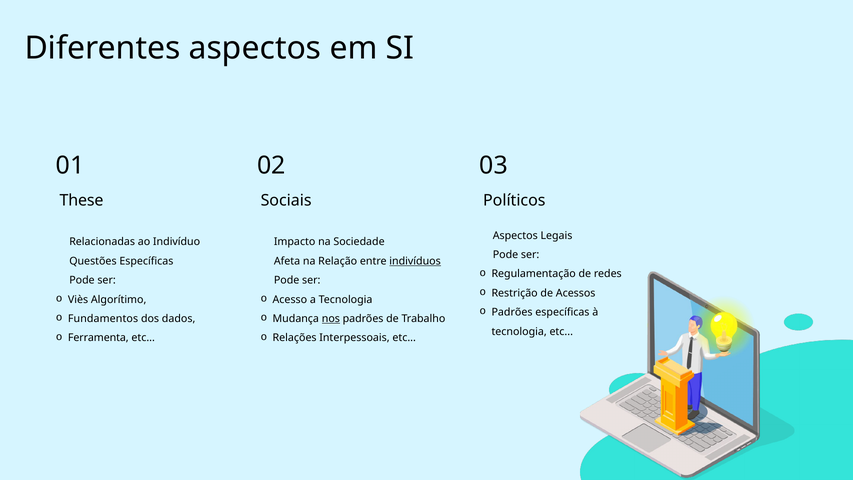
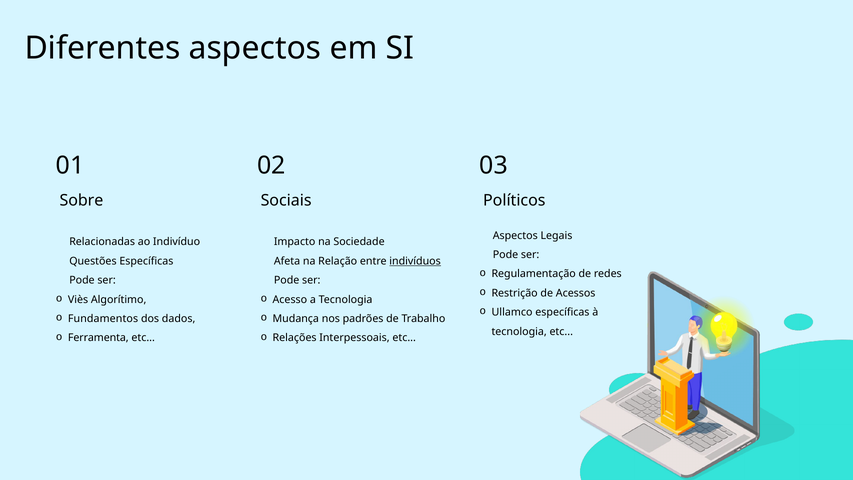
These: These -> Sobre (81, 200)
Padrões: Padrões -> Ullamco (512, 312)
nos underline: present -> none (331, 319)
